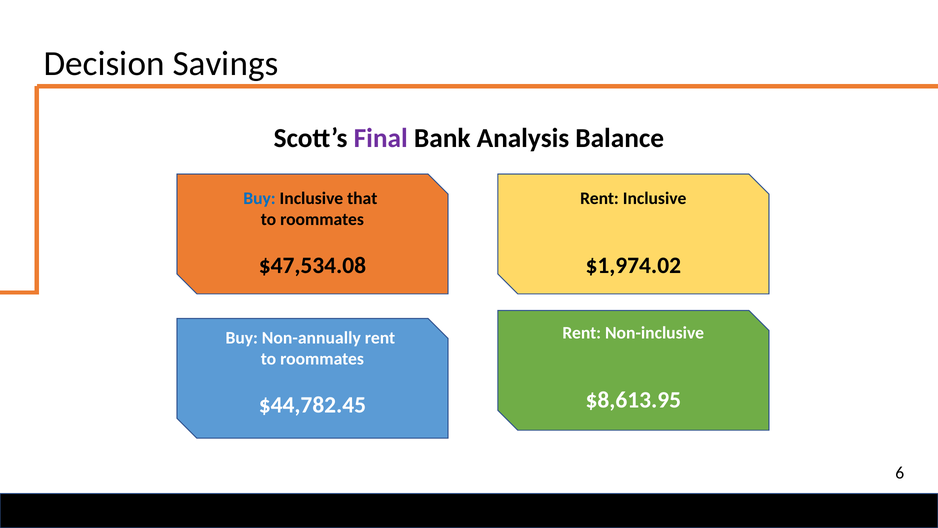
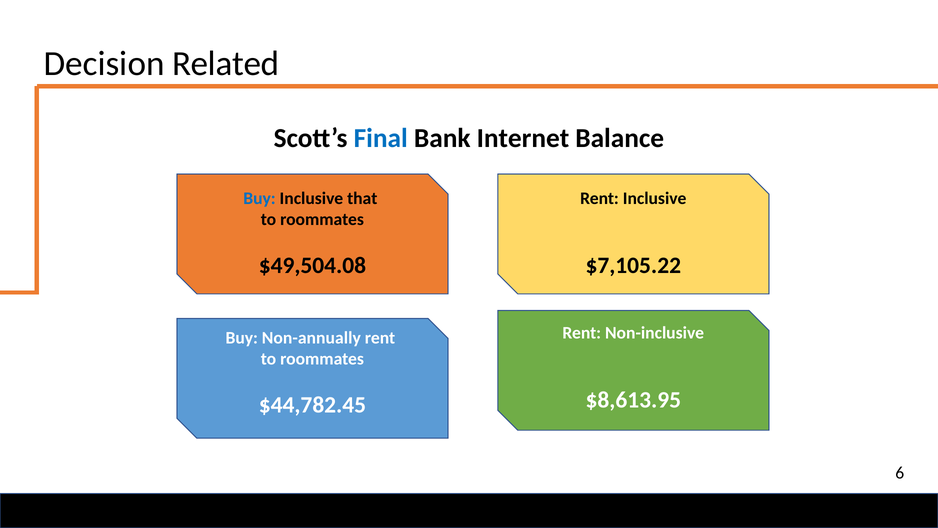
Savings: Savings -> Related (226, 63)
Final colour: purple -> blue (381, 138)
Analysis: Analysis -> Internet (523, 138)
$47,534.08: $47,534.08 -> $49,504.08 (312, 266)
$1,974.02: $1,974.02 -> $7,105.22 (633, 266)
